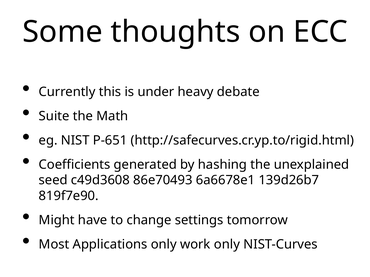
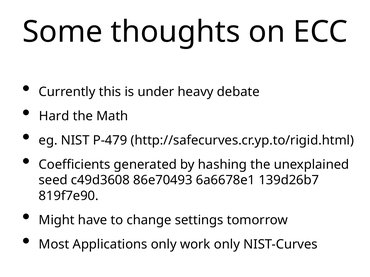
Suite: Suite -> Hard (54, 116)
P-651: P-651 -> P-479 (110, 141)
